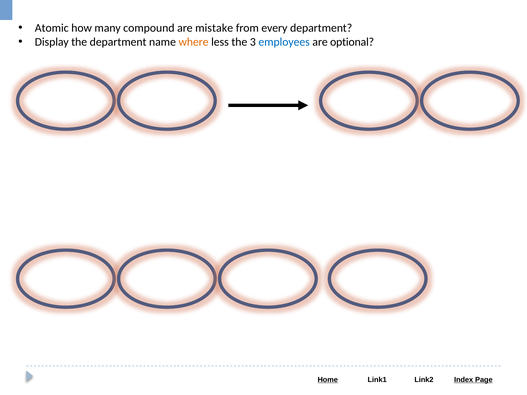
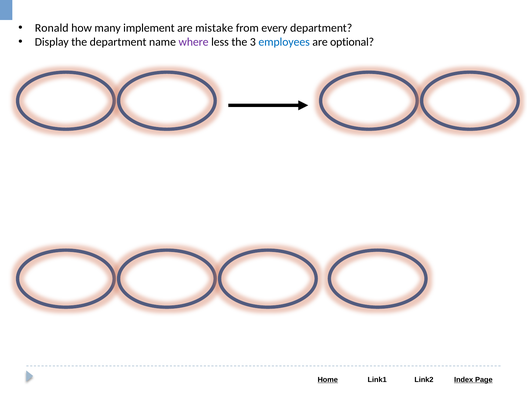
Atomic: Atomic -> Ronald (52, 28)
compound: compound -> implement (149, 28)
where colour: orange -> purple (194, 42)
